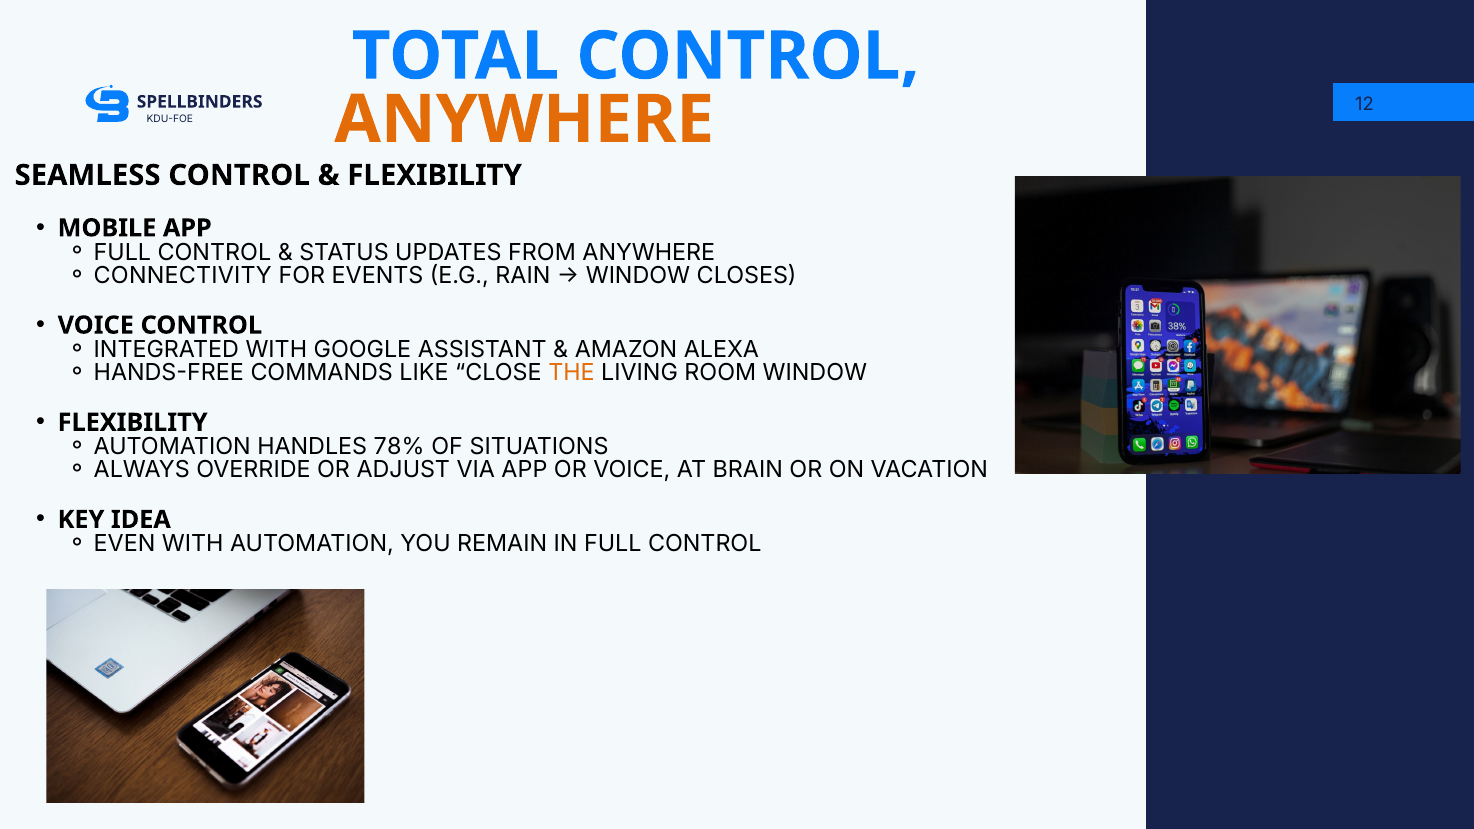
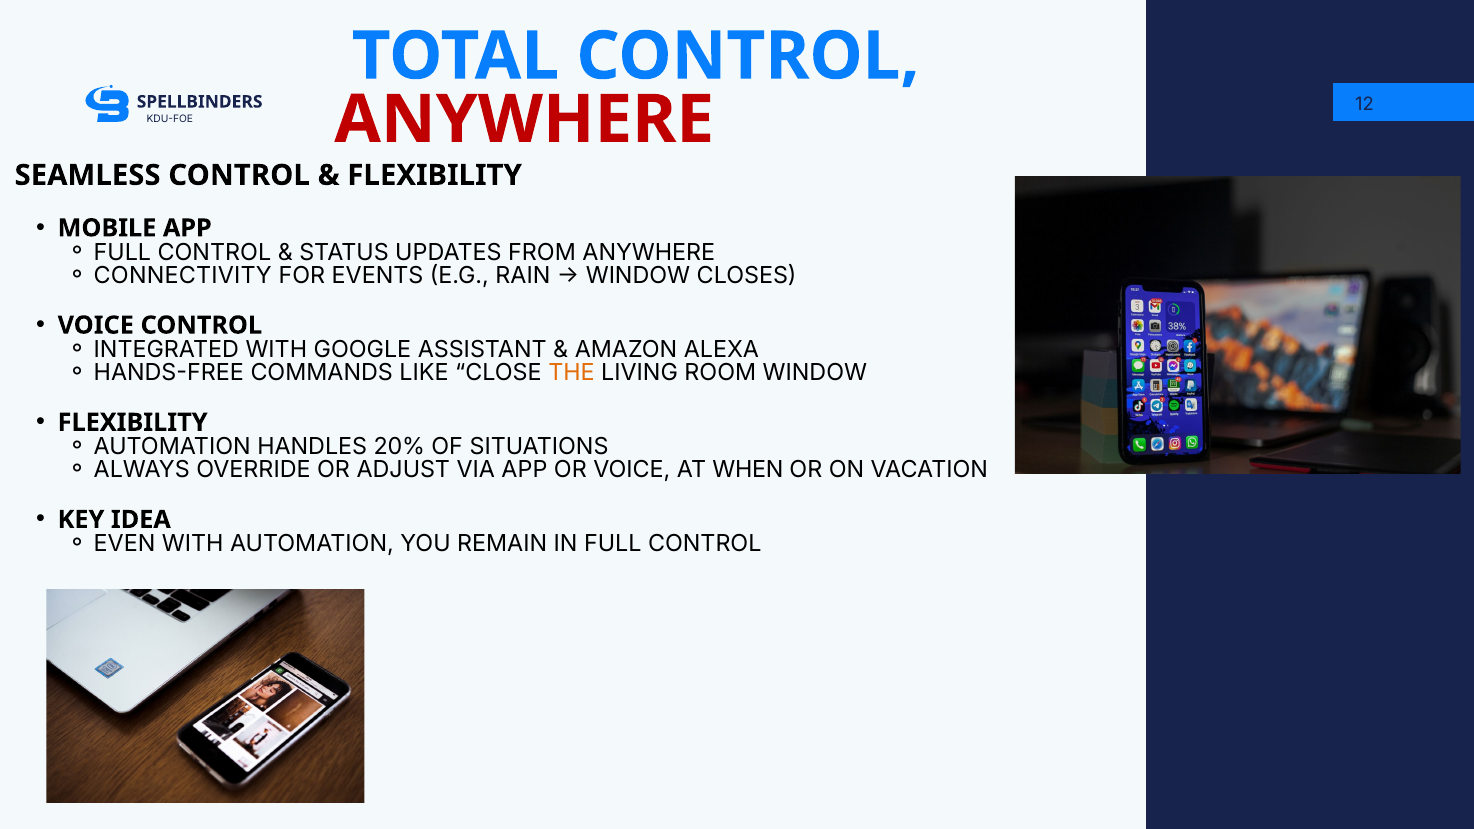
ANYWHERE colour: orange -> red (524, 120)
78%: 78% -> 20% (399, 447)
BRAIN: BRAIN -> WHEN (748, 470)
